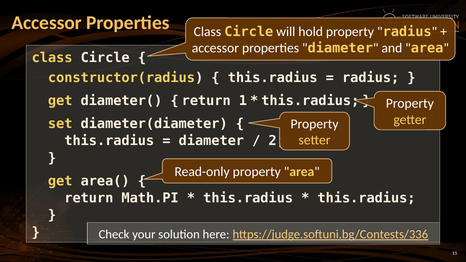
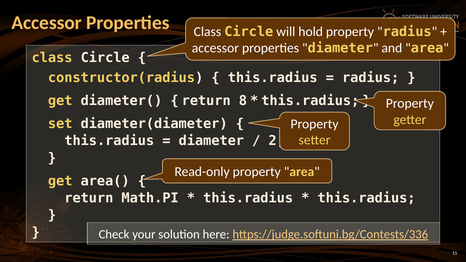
1: 1 -> 8 (243, 101)
